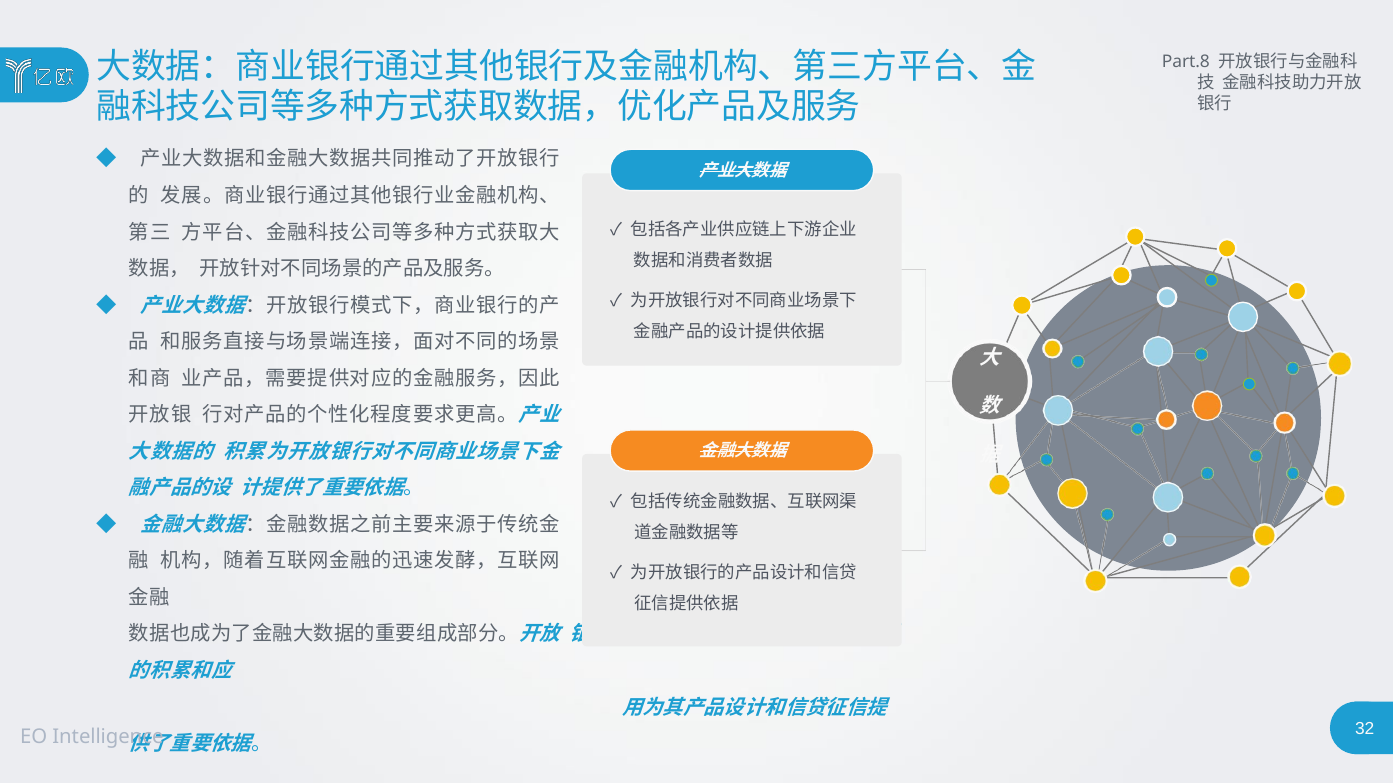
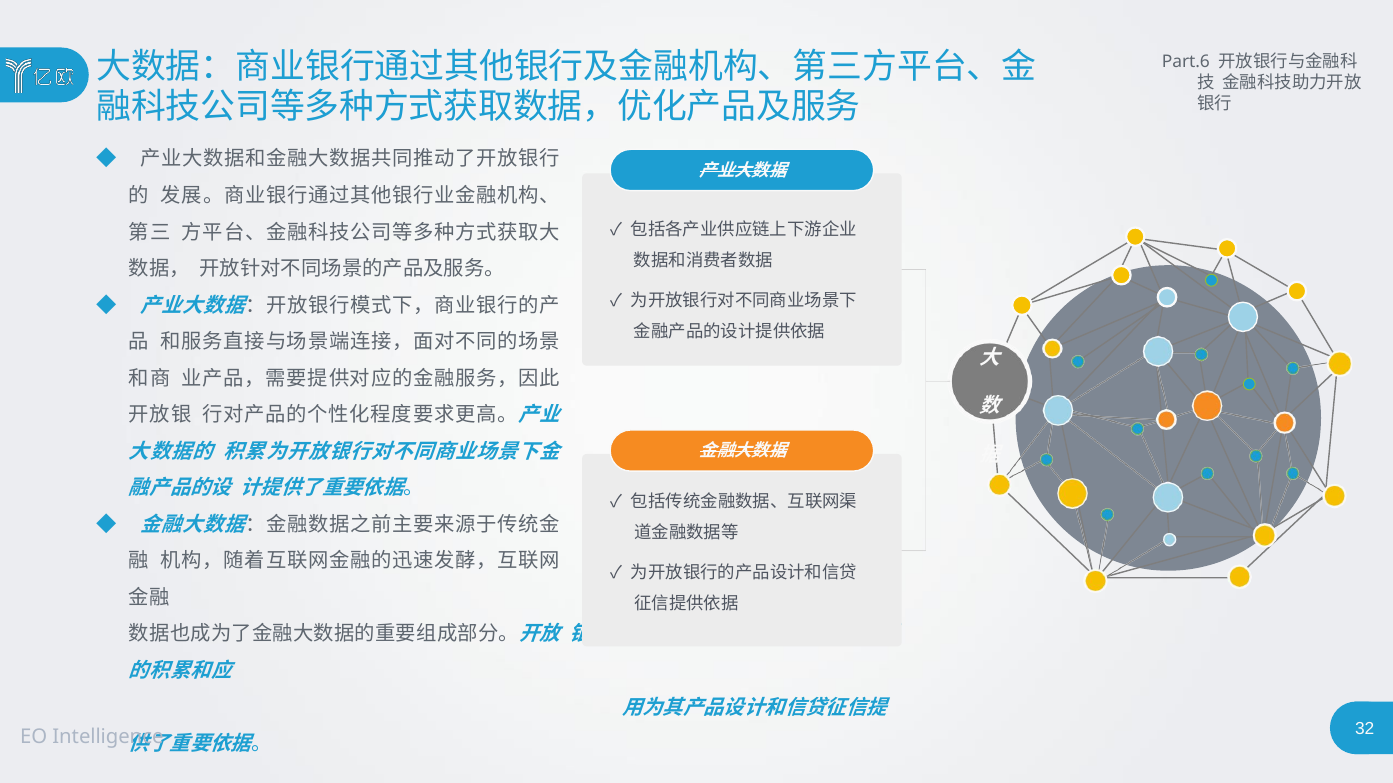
Part.8: Part.8 -> Part.6 (1186, 62)
